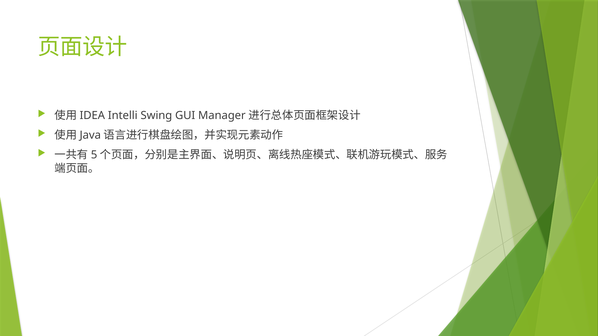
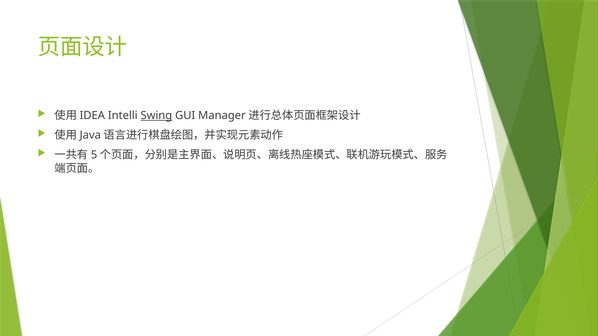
Swing underline: none -> present (156, 116)
